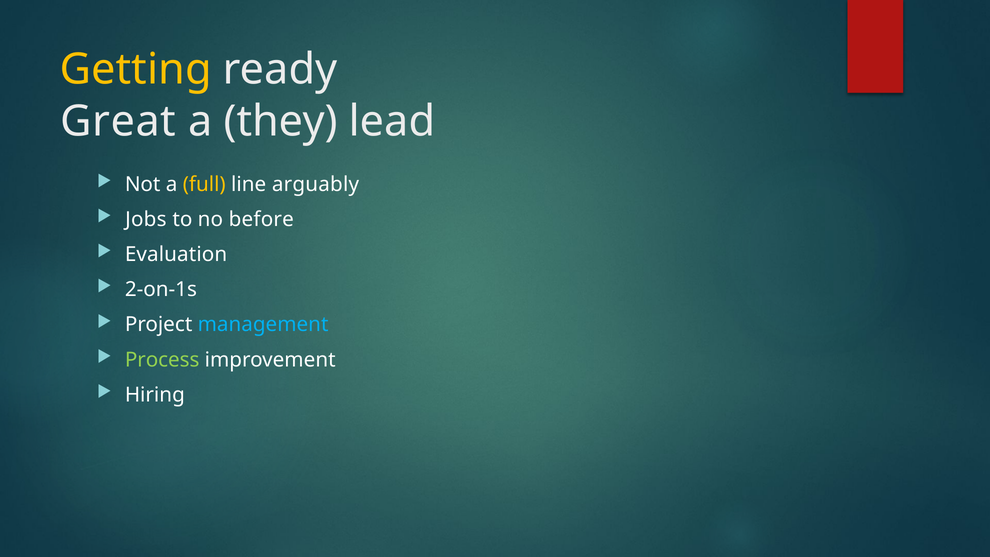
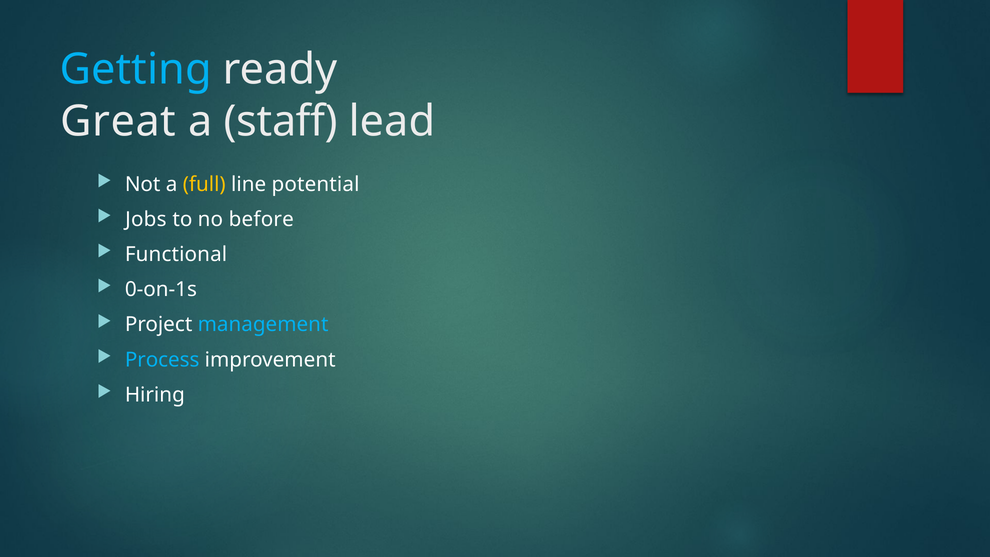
Getting colour: yellow -> light blue (136, 70)
they: they -> staff (281, 121)
arguably: arguably -> potential (316, 184)
Evaluation: Evaluation -> Functional (176, 254)
2-on-1s: 2-on-1s -> 0-on-1s (161, 289)
Process colour: light green -> light blue (162, 360)
